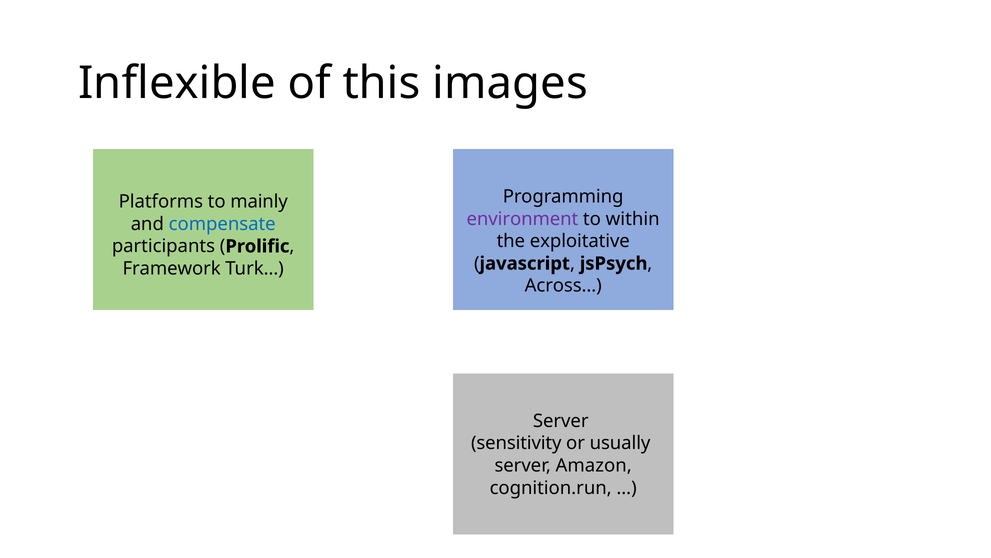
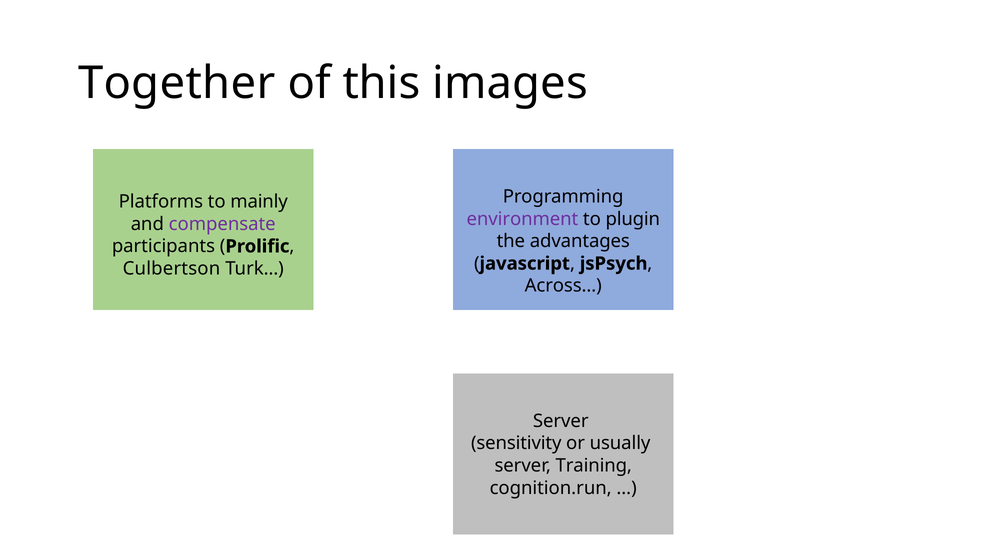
Inflexible: Inflexible -> Together (177, 83)
within: within -> plugin (633, 219)
compensate colour: blue -> purple (222, 224)
exploitative: exploitative -> advantages (580, 241)
Framework: Framework -> Culbertson (171, 268)
Amazon: Amazon -> Training (594, 465)
